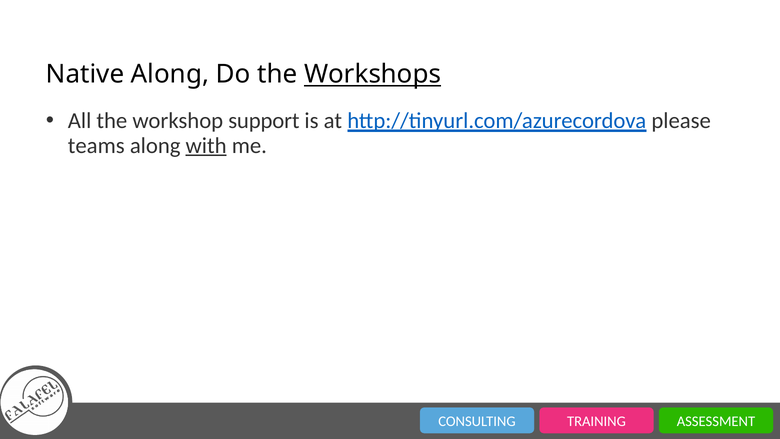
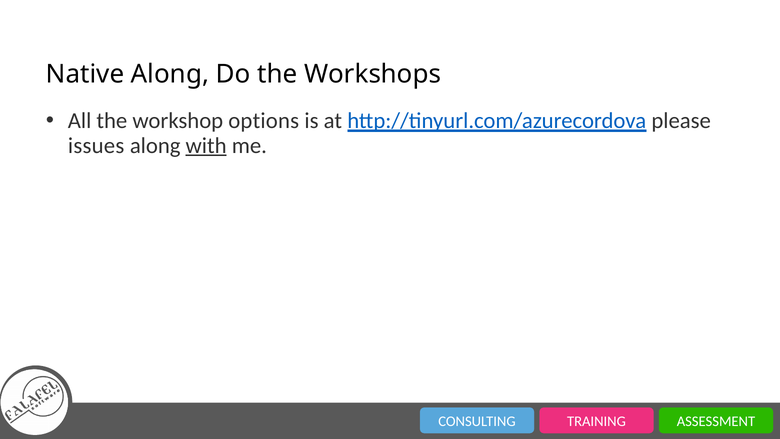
Workshops underline: present -> none (373, 74)
support: support -> options (264, 121)
teams: teams -> issues (96, 146)
